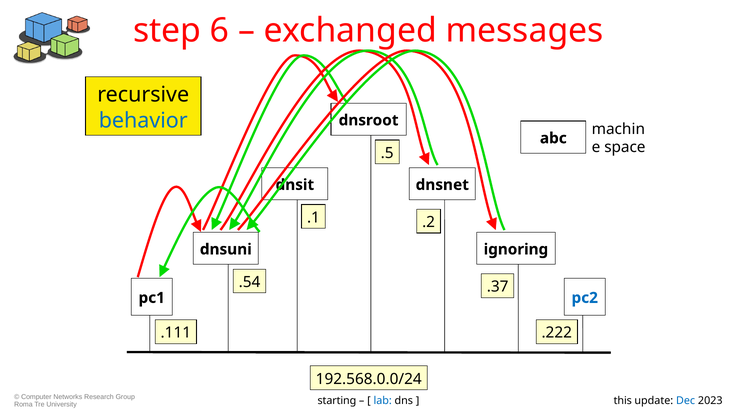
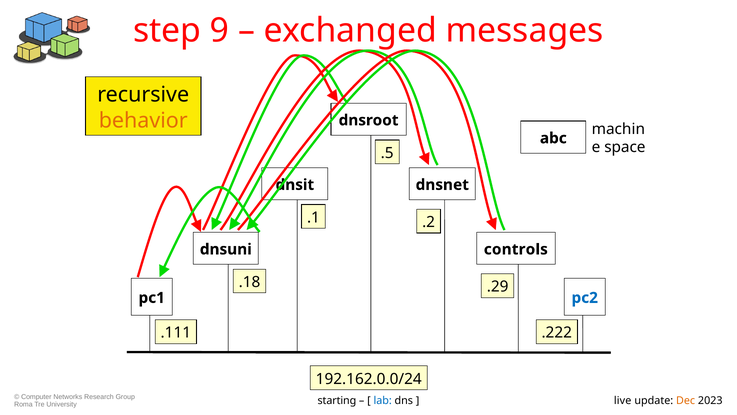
6: 6 -> 9 (220, 31)
behavior colour: blue -> orange (143, 120)
ignoring: ignoring -> controls (516, 249)
.54: .54 -> .18 (250, 282)
.37: .37 -> .29 (498, 286)
192.568.0.0/24: 192.568.0.0/24 -> 192.162.0.0/24 (369, 379)
this: this -> live (623, 400)
Dec colour: blue -> orange (686, 400)
